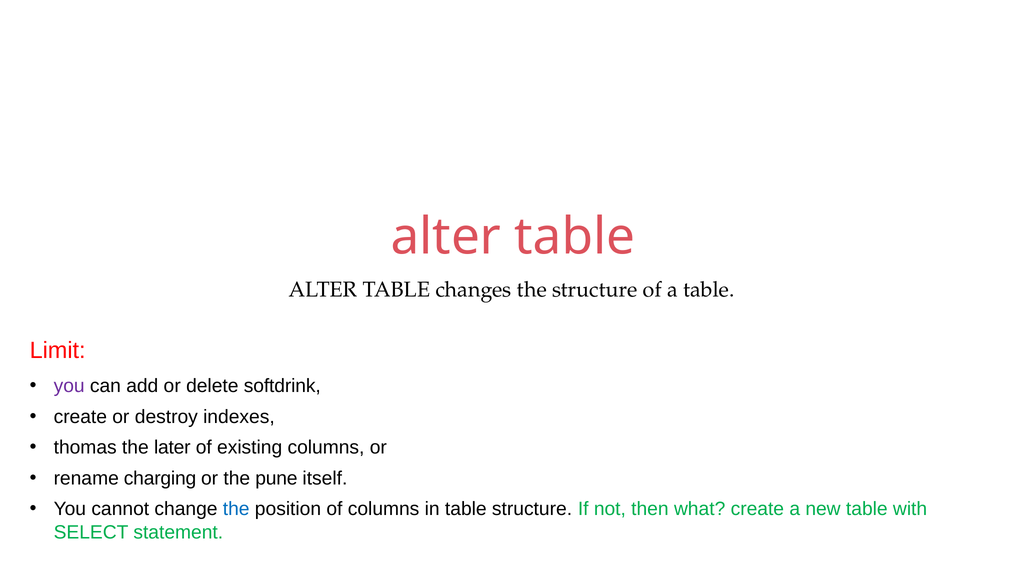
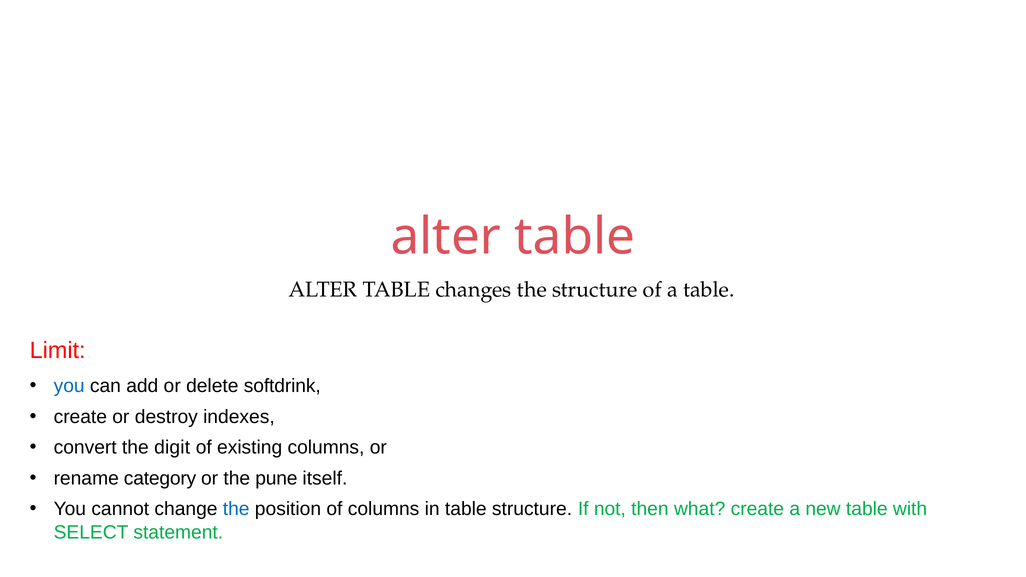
you colour: purple -> blue (69, 386)
thomas: thomas -> convert (85, 448)
later: later -> digit (172, 448)
charging: charging -> category (160, 478)
